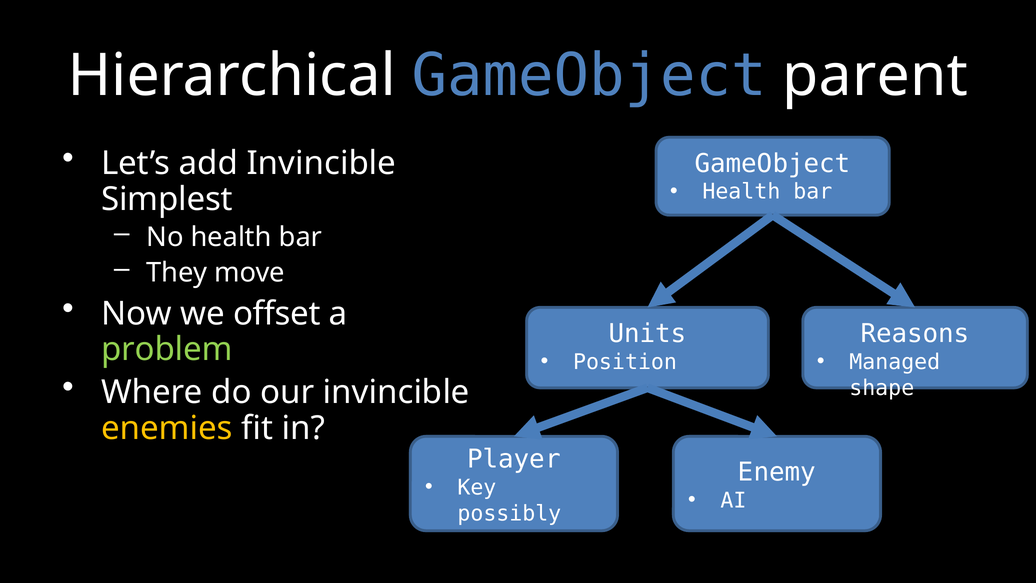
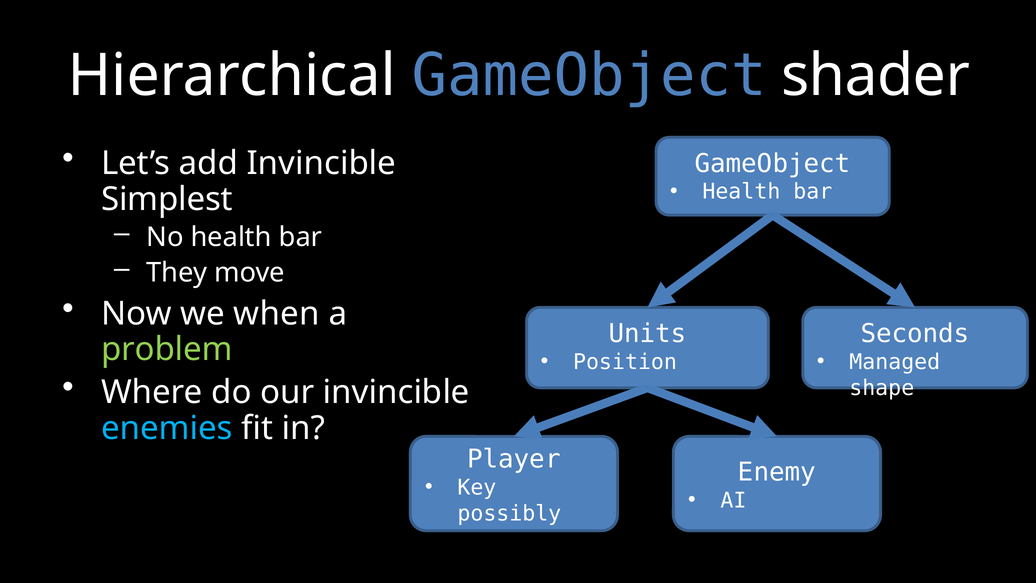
parent: parent -> shader (876, 76)
offset: offset -> when (277, 314)
Reasons: Reasons -> Seconds (915, 334)
enemies colour: yellow -> light blue (167, 428)
